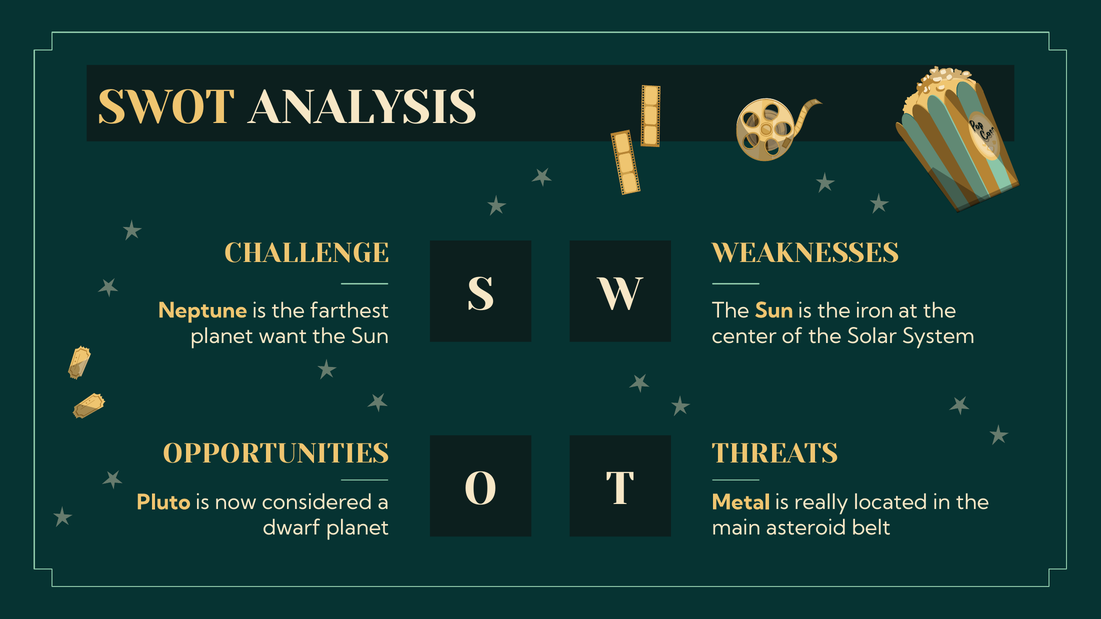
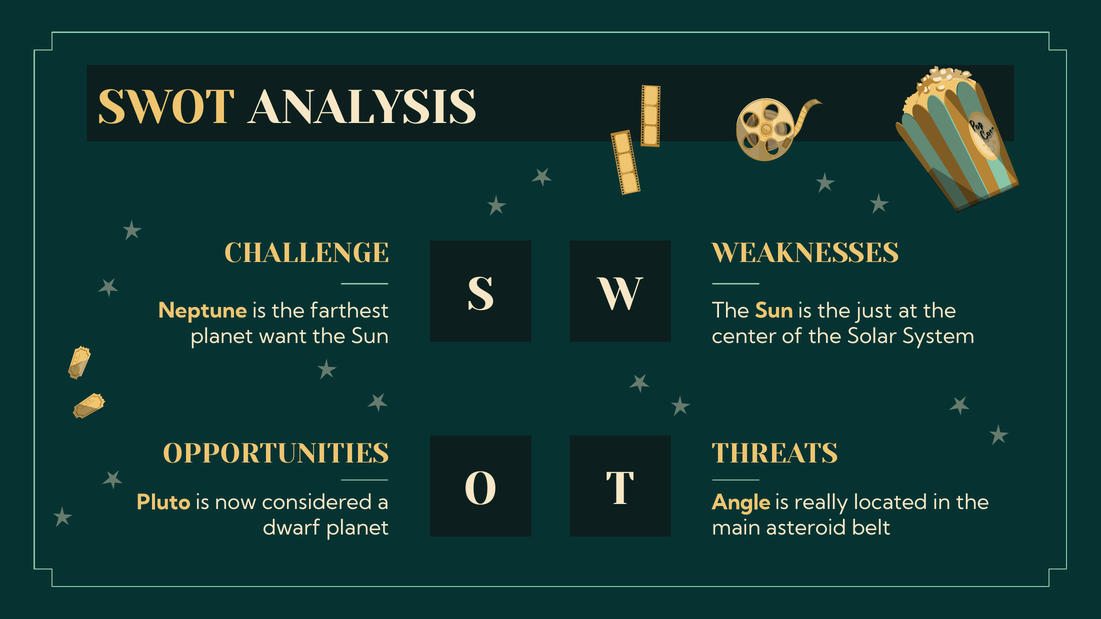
iron: iron -> just (874, 311)
Metal: Metal -> Angle (741, 503)
